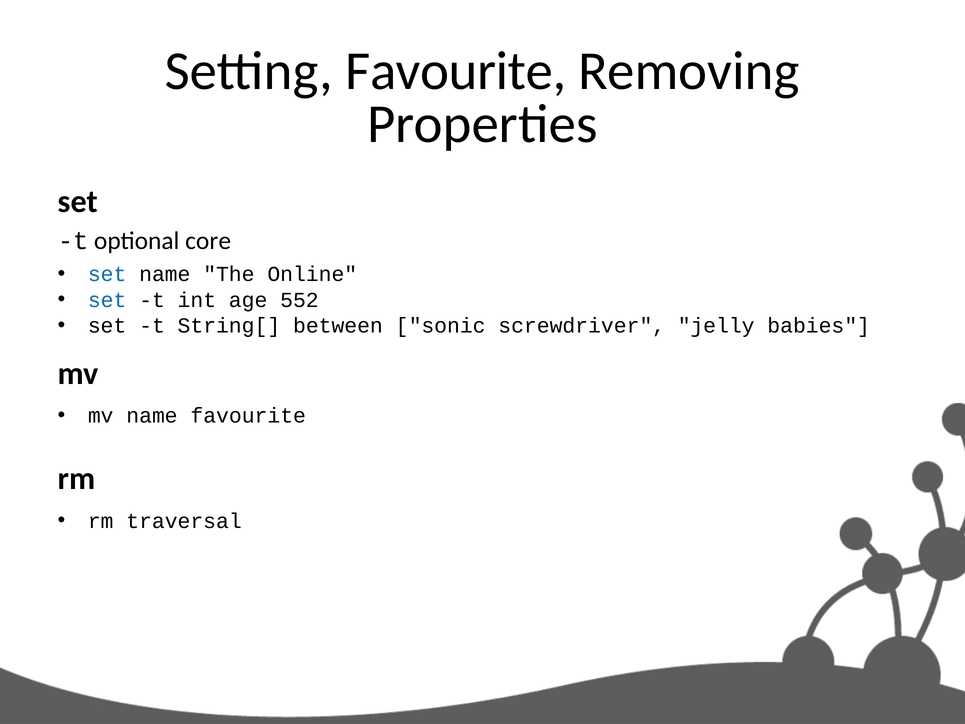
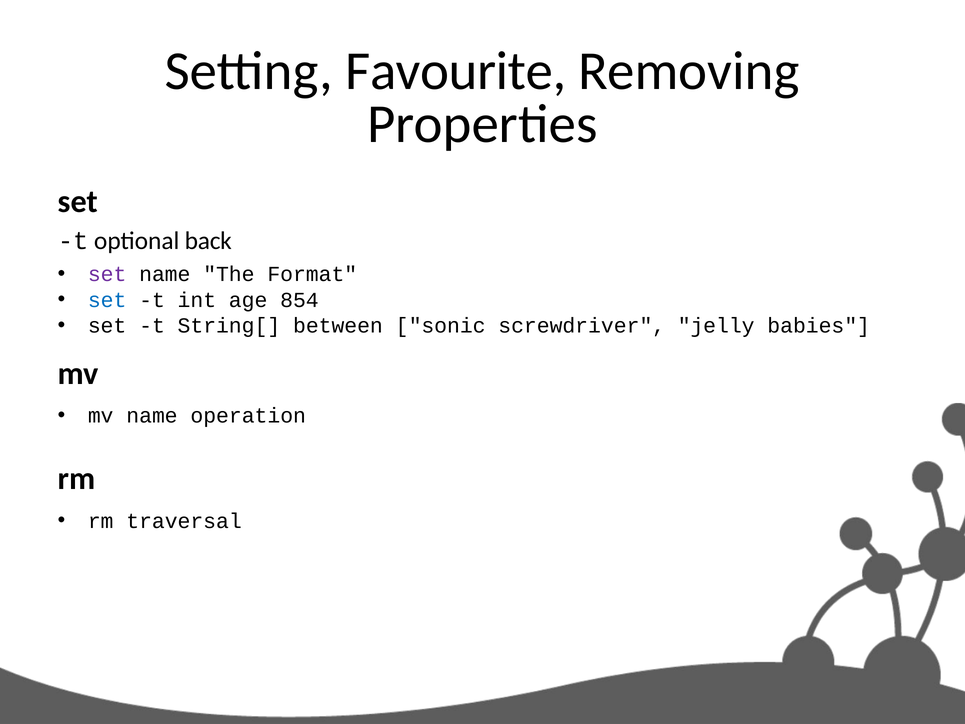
core: core -> back (208, 241)
set colour: blue -> purple (107, 274)
Online: Online -> Format (312, 274)
552: 552 -> 854 (299, 300)
name favourite: favourite -> operation (248, 416)
